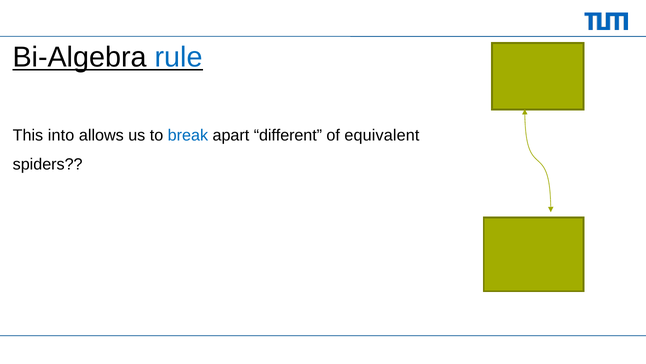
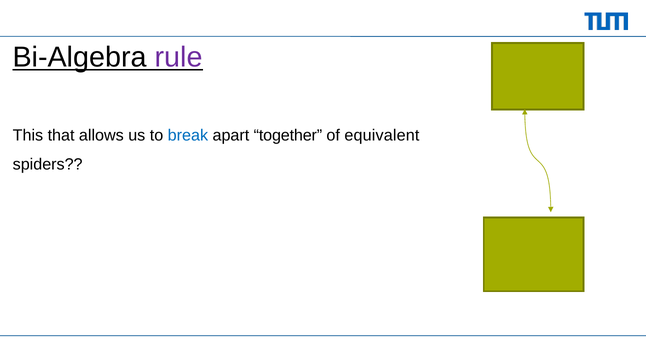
rule colour: blue -> purple (179, 57)
into: into -> that (61, 135)
different: different -> together (288, 135)
